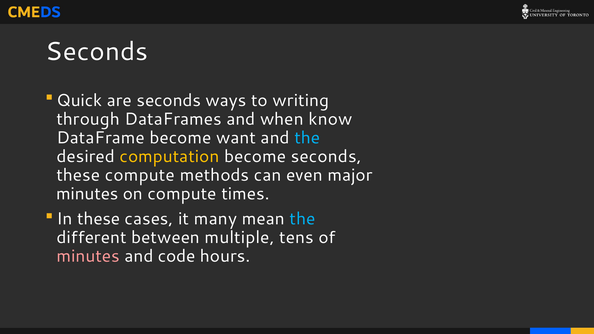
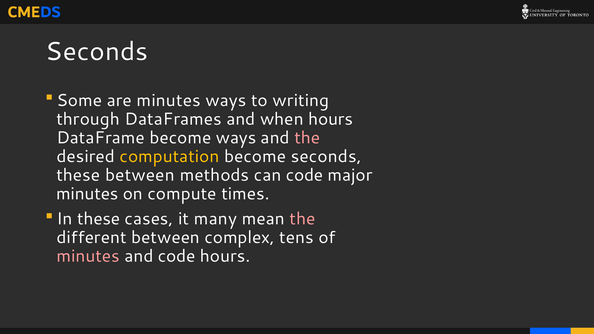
Quick: Quick -> Some (79, 100)
are seconds: seconds -> minutes (169, 100)
when know: know -> hours (331, 119)
become want: want -> ways (236, 138)
the colour: light blue -> pink (307, 138)
these compute: compute -> between (140, 175)
can even: even -> code (305, 175)
the colour: light blue -> pink (302, 219)
multiple: multiple -> complex (240, 238)
